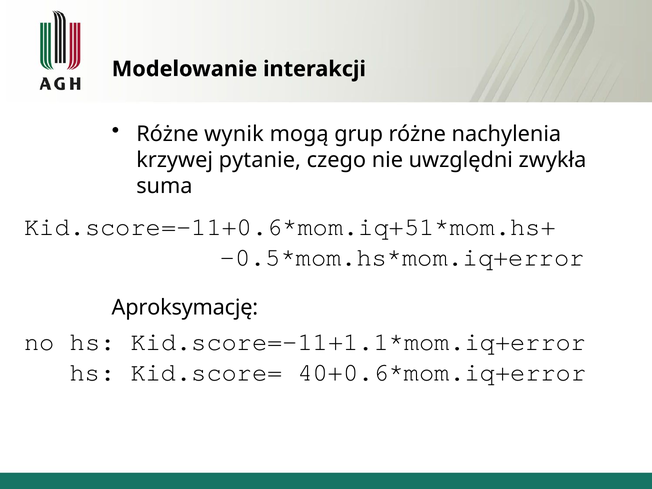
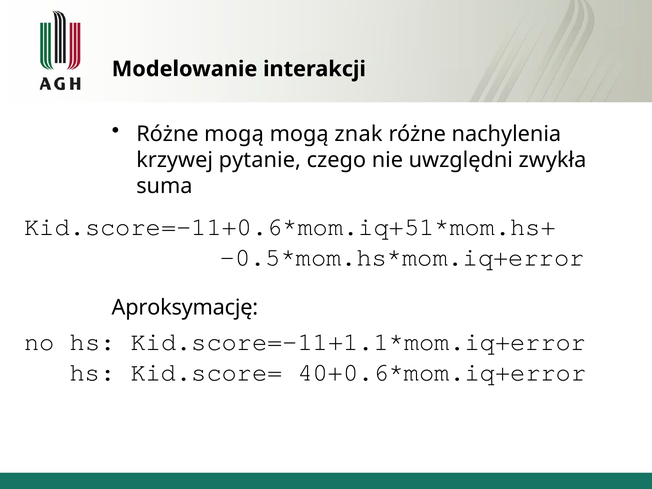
Różne wynik: wynik -> mogą (234, 134)
grup: grup -> znak (358, 134)
